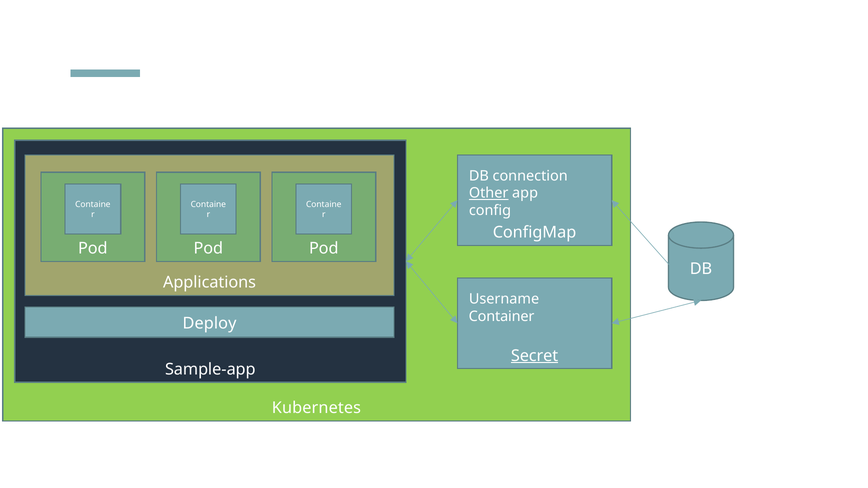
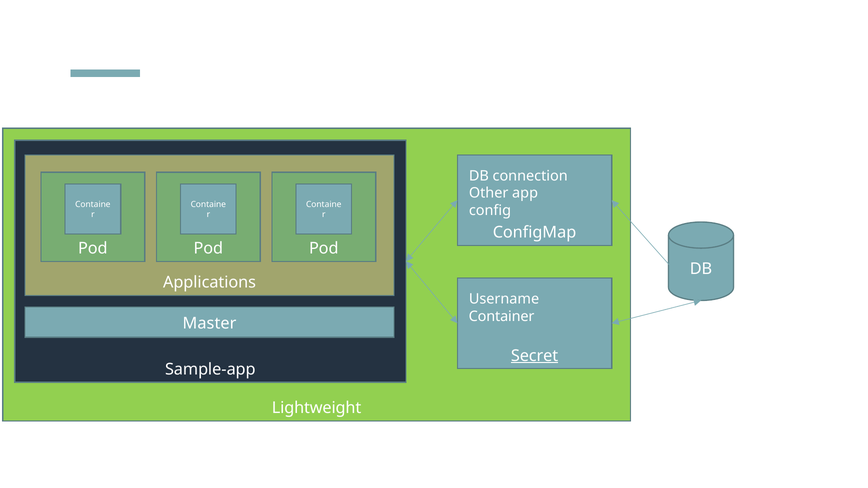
Other underline: present -> none (489, 193)
Deploy: Deploy -> Master (210, 324)
Kubernetes: Kubernetes -> Lightweight (317, 408)
